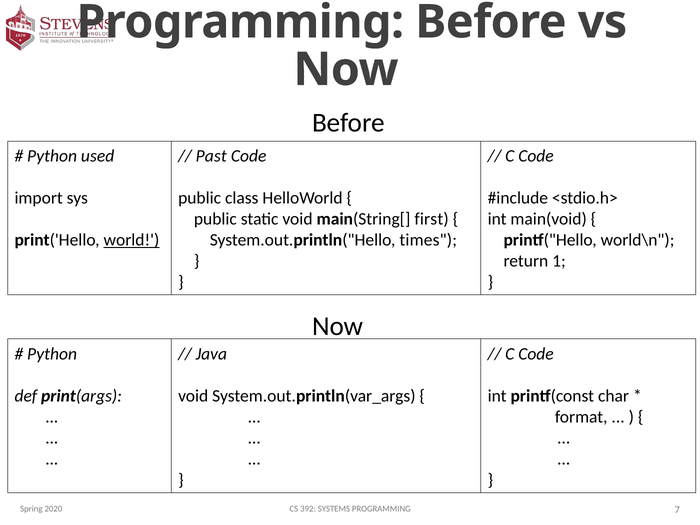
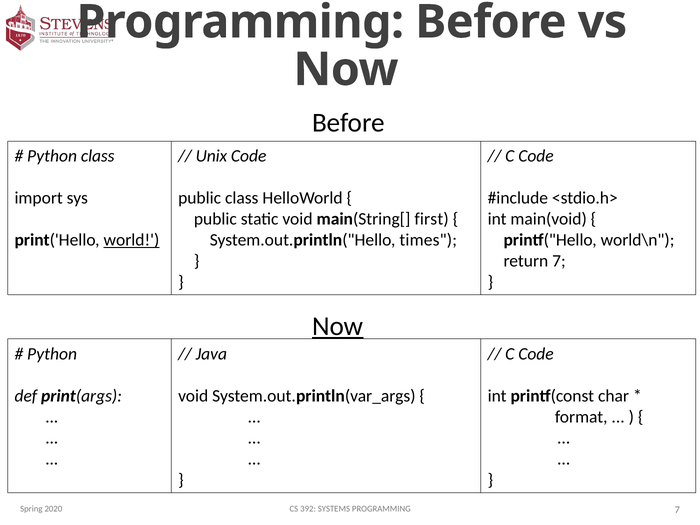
Python used: used -> class (98, 156)
Past: Past -> Unix (211, 156)
return 1: 1 -> 7 (559, 261)
Now underline: none -> present (338, 326)
